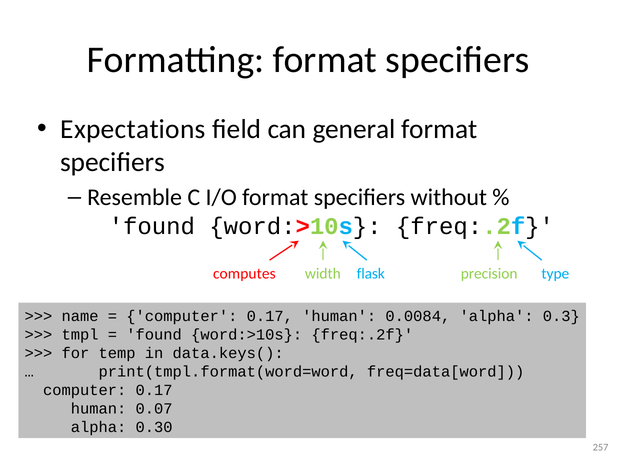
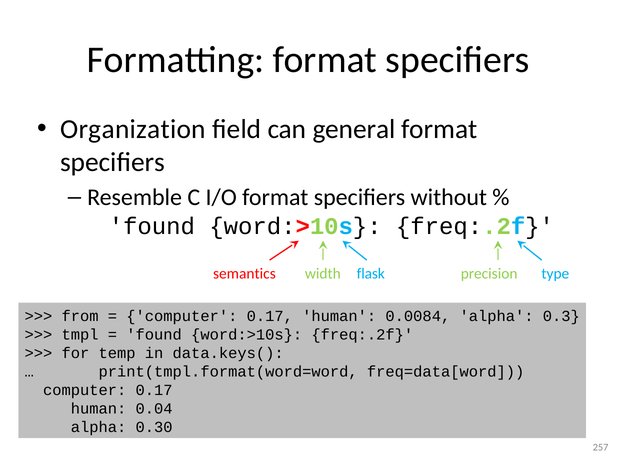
Expectations: Expectations -> Organization (133, 129)
computes: computes -> semantics (244, 274)
name: name -> from (80, 317)
0.07: 0.07 -> 0.04 (154, 409)
